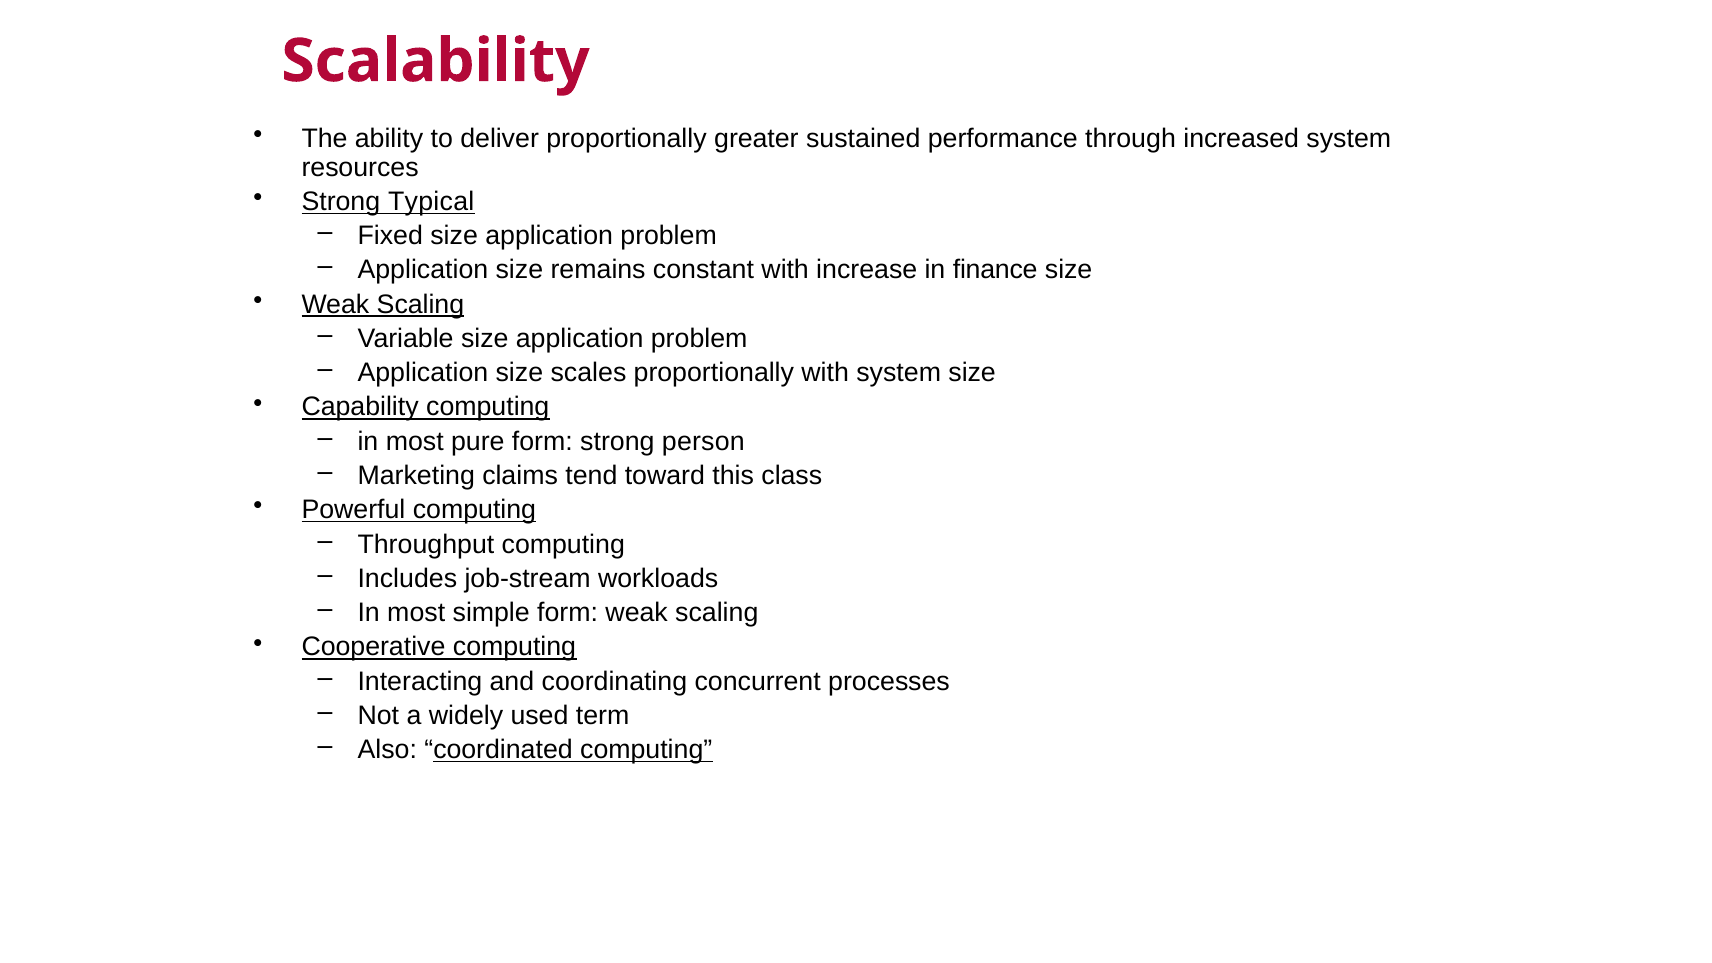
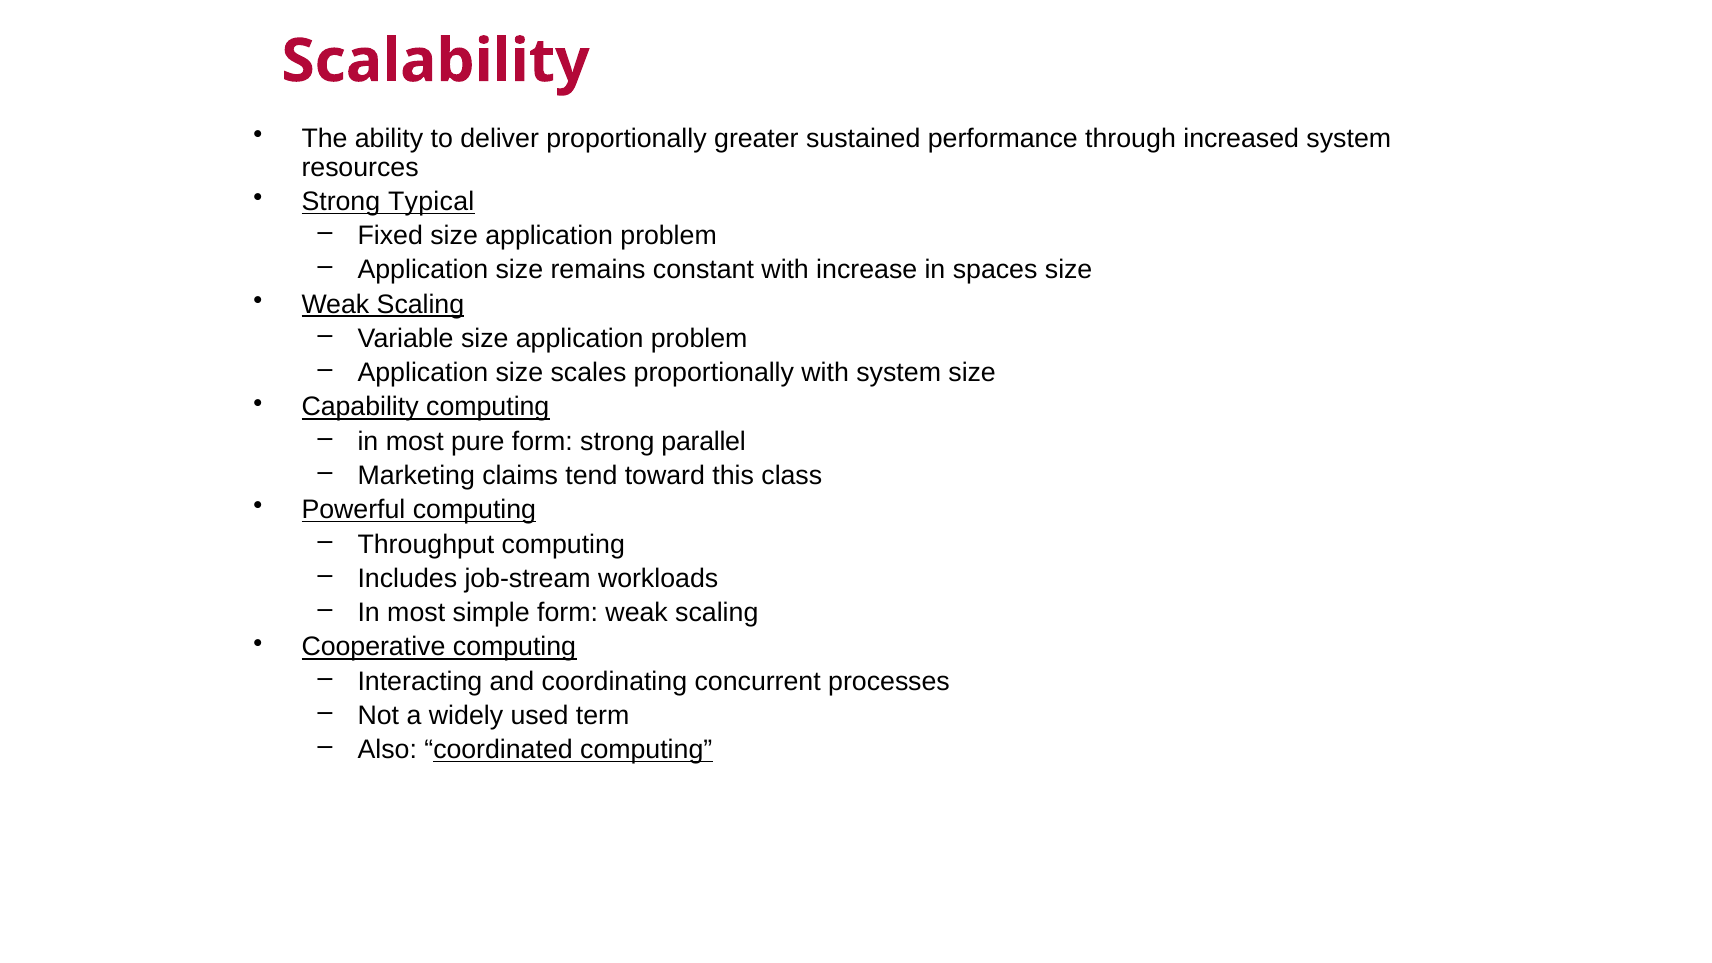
finance: finance -> spaces (995, 270)
person: person -> parallel (704, 441)
